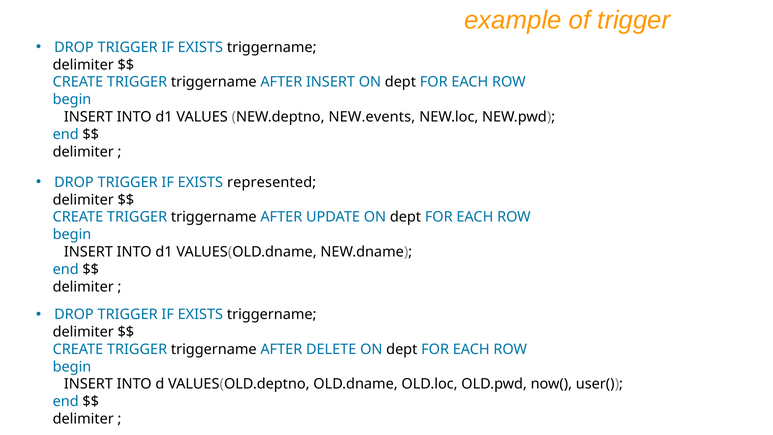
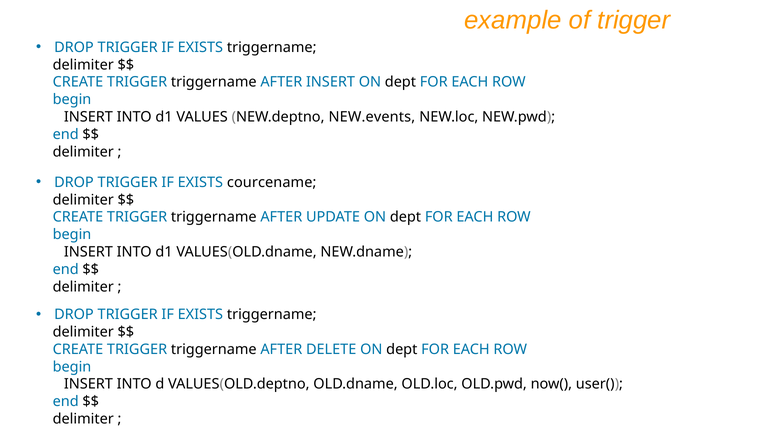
represented: represented -> courcename (272, 182)
